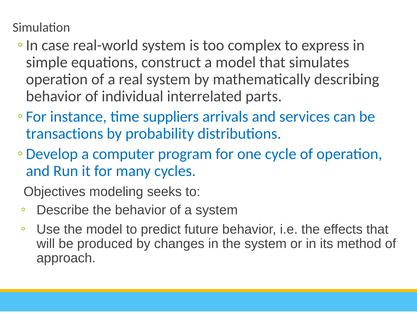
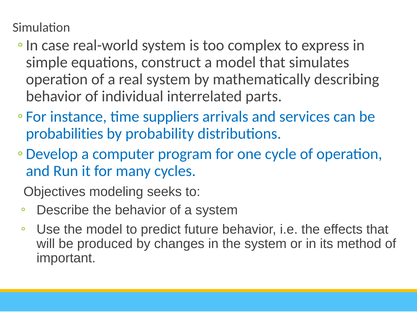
transactions: transactions -> probabilities (65, 133)
approach: approach -> important (66, 258)
